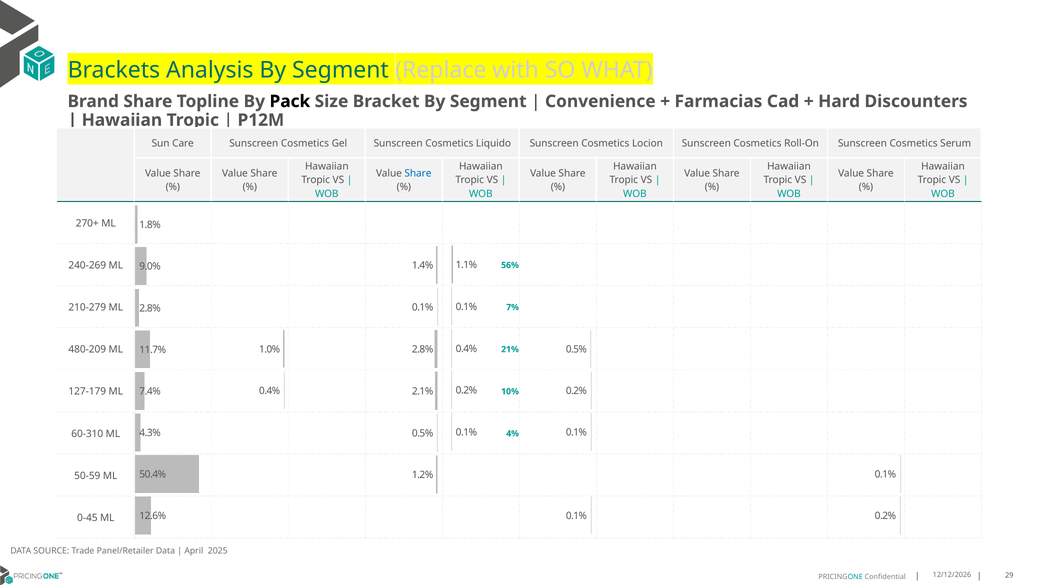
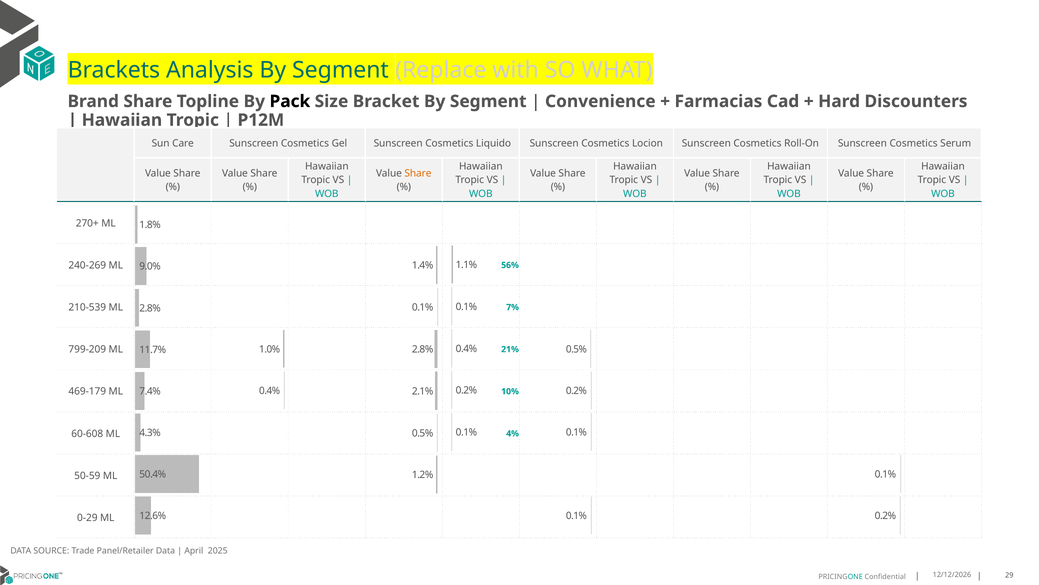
Share colour: blue -> orange (418, 173)
210-279: 210-279 -> 210-539 (87, 307)
480-209: 480-209 -> 799-209 (87, 349)
127-179: 127-179 -> 469-179 (87, 391)
60-310: 60-310 -> 60-608 (87, 433)
0-45: 0-45 -> 0-29 (87, 517)
